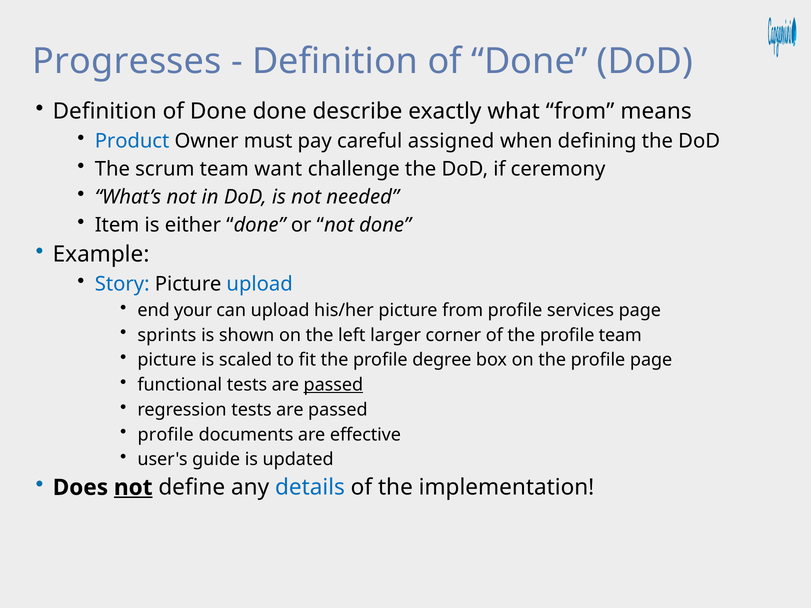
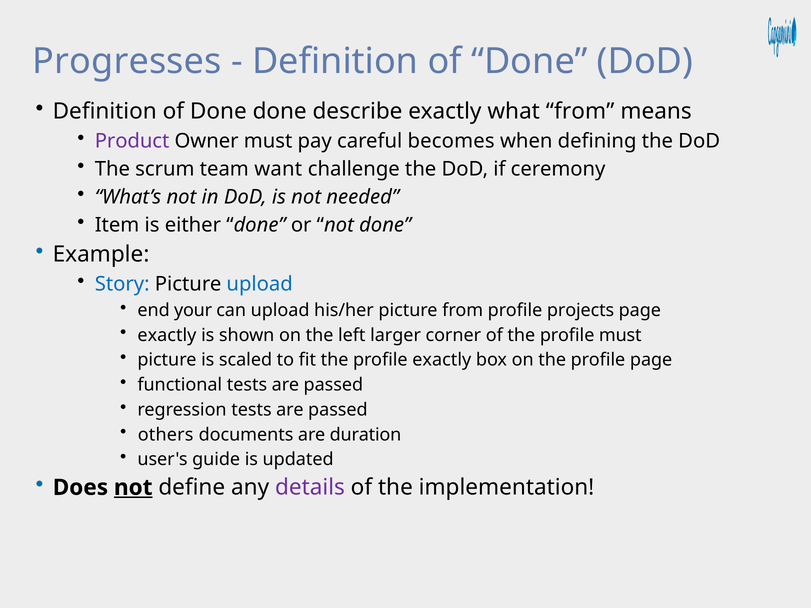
Product colour: blue -> purple (132, 141)
assigned: assigned -> becomes (451, 141)
services: services -> projects (581, 310)
sprints: sprints -> exactly (167, 335)
profile team: team -> must (620, 335)
profile degree: degree -> exactly (442, 360)
passed underline: present -> none (333, 385)
profile: profile -> others (166, 435)
effective: effective -> duration (365, 435)
details colour: blue -> purple (310, 488)
